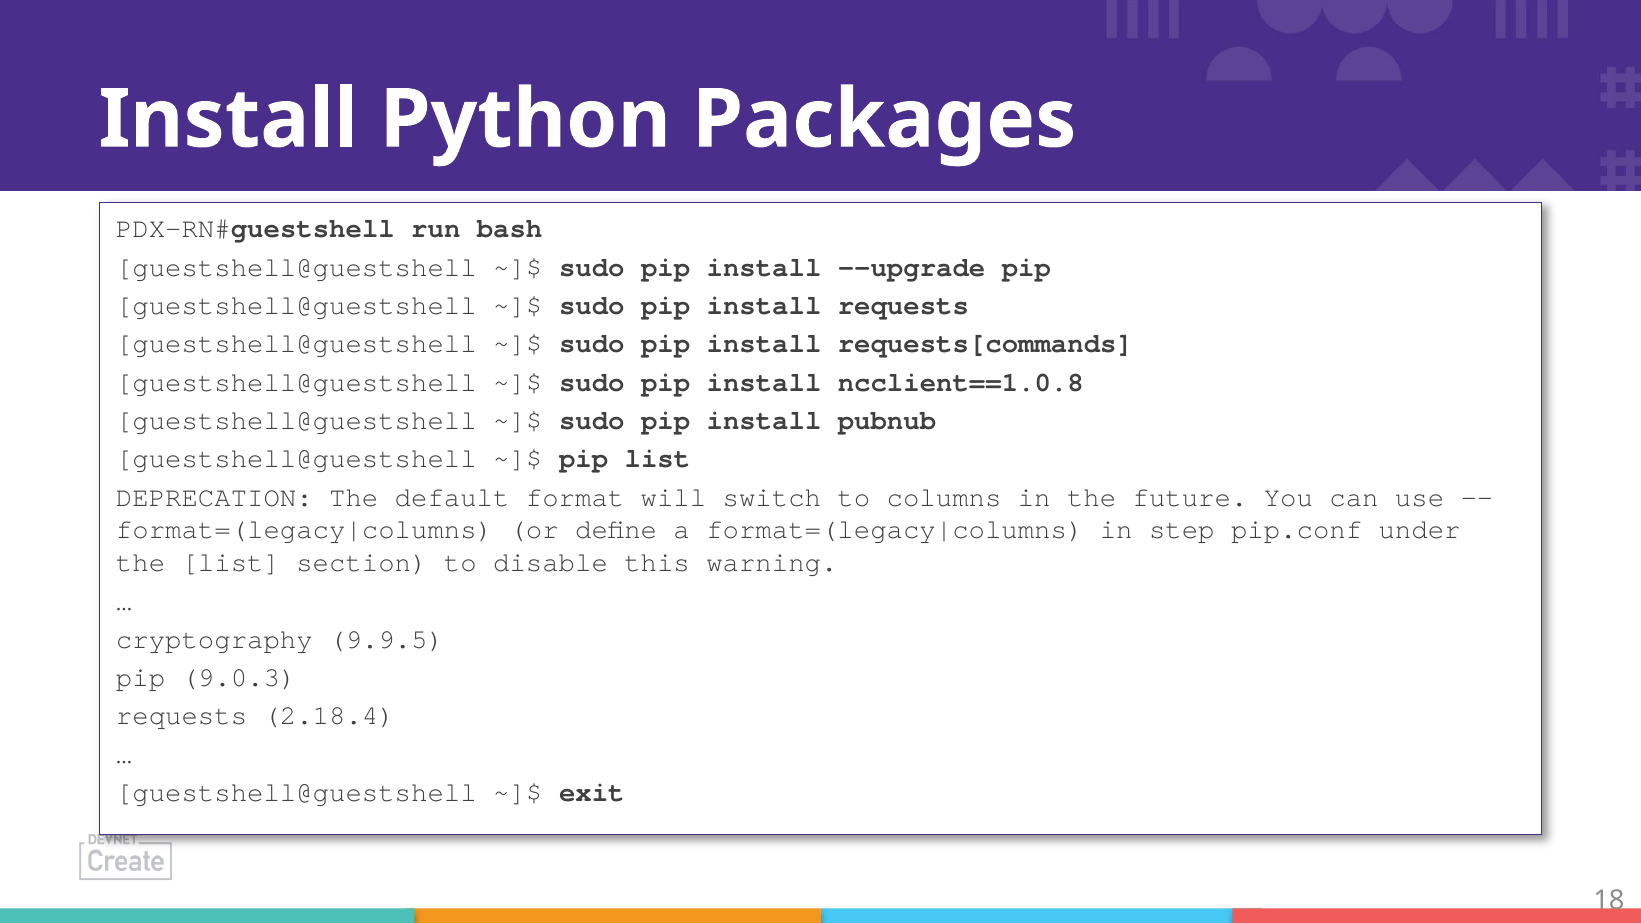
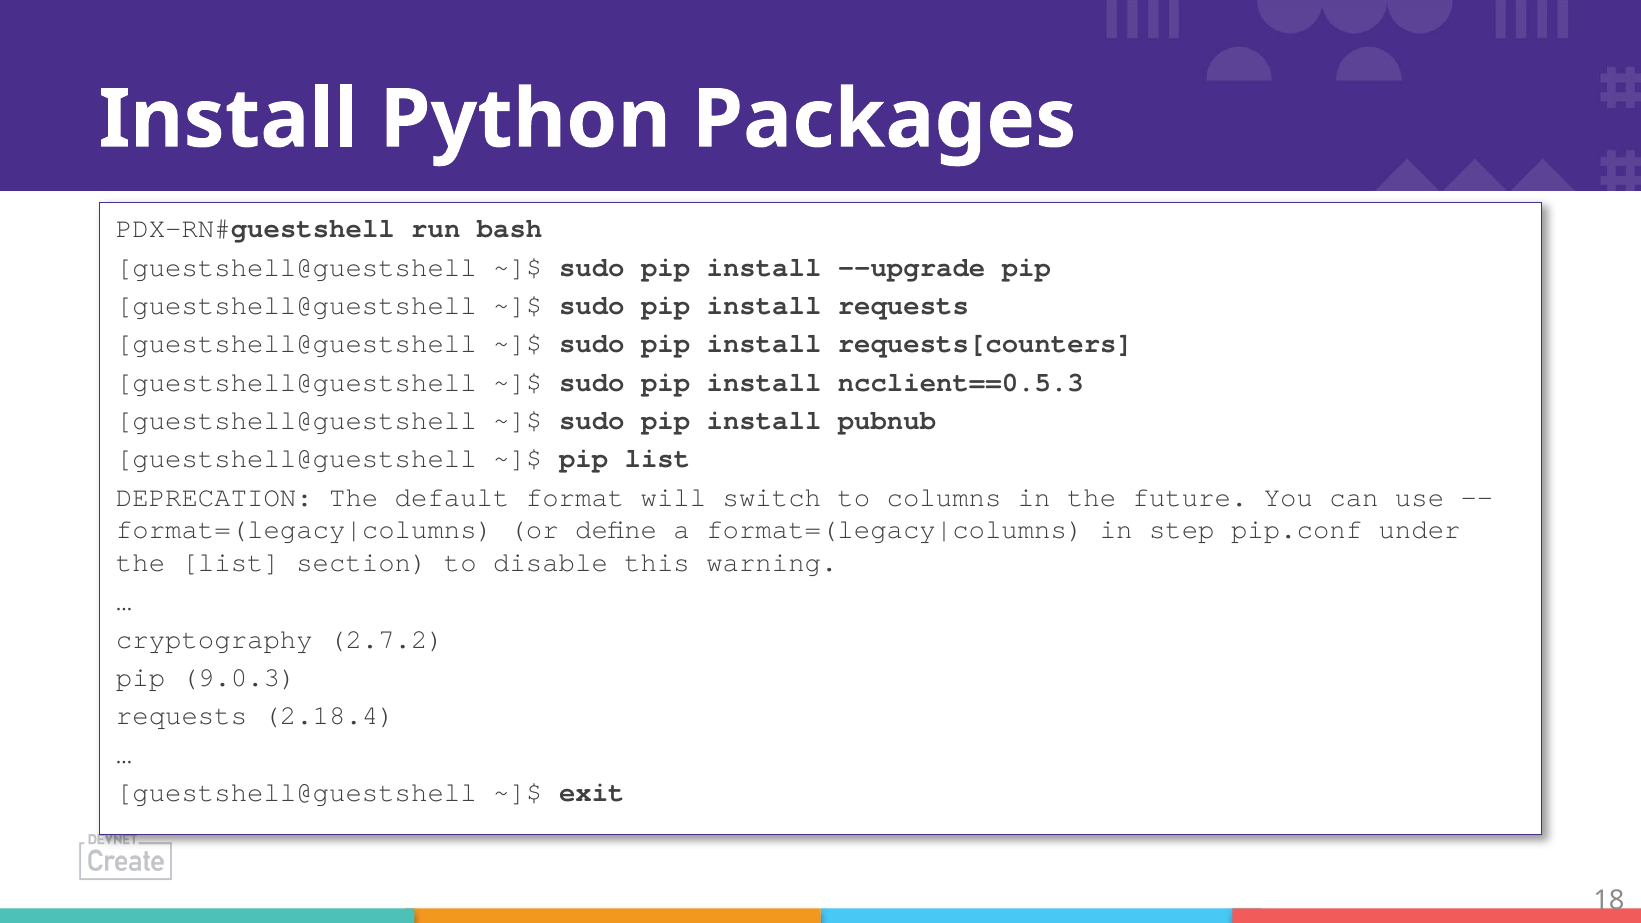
requests[commands: requests[commands -> requests[counters (985, 344)
ncclient==1.0.8: ncclient==1.0.8 -> ncclient==0.5.3 (961, 382)
9.9.5: 9.9.5 -> 2.7.2 (387, 639)
